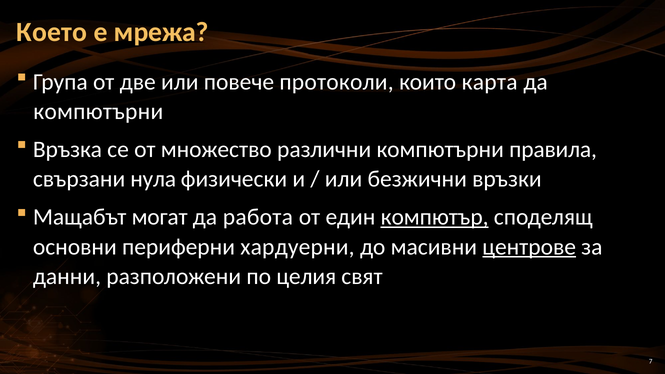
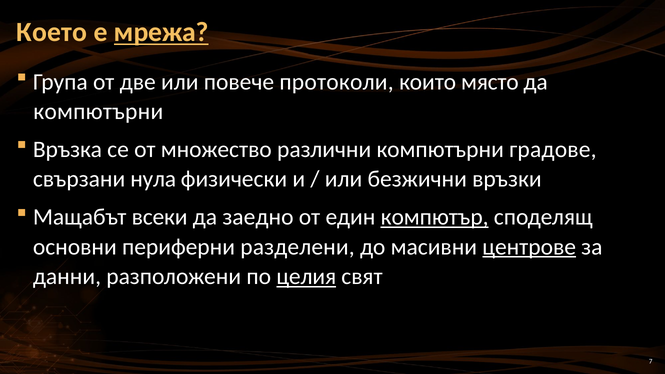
мрежа underline: none -> present (161, 32)
карта: карта -> място (490, 82)
правила: правила -> градове (553, 150)
могат: могат -> всеки (160, 217)
работа: работа -> заедно (258, 217)
хардуерни: хардуерни -> разделени (297, 247)
целия underline: none -> present (306, 277)
